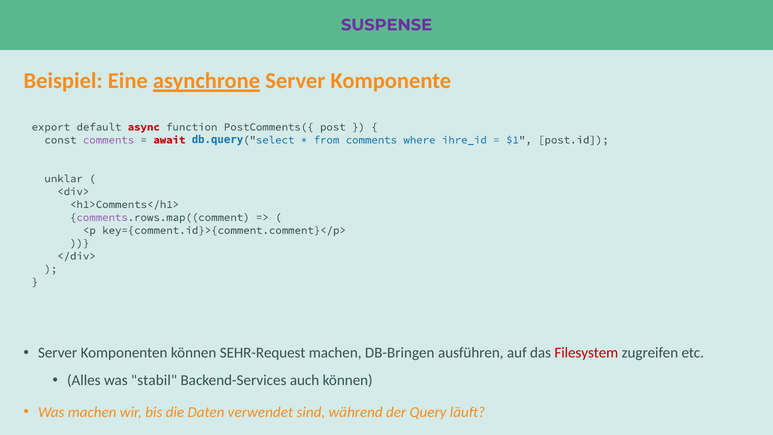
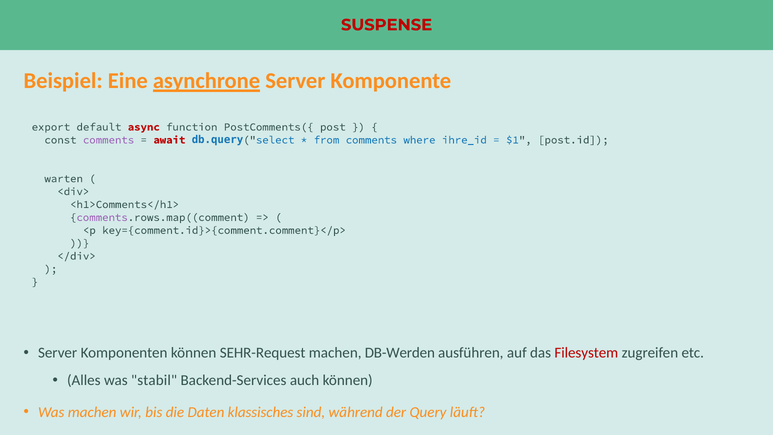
SUSPENSE colour: purple -> red (387, 25)
unklar: unklar -> warten (64, 179)
DB-Bringen: DB-Bringen -> DB-Werden (400, 353)
verwendet: verwendet -> klassisches (260, 412)
